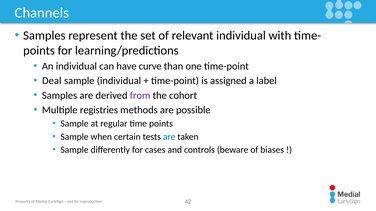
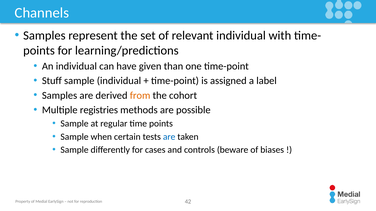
curve: curve -> given (150, 66)
Deal: Deal -> Stuff (52, 81)
from colour: purple -> orange (140, 96)
